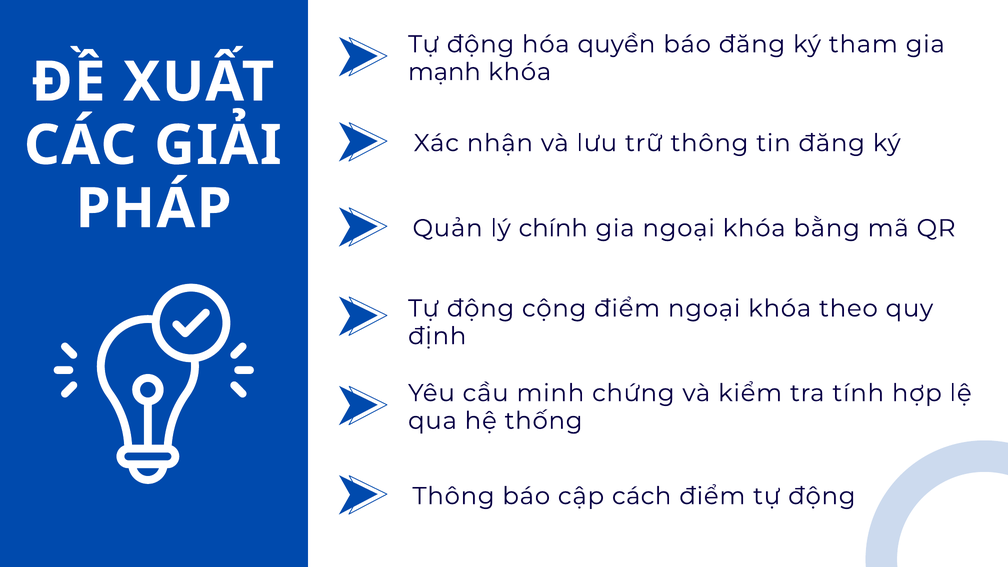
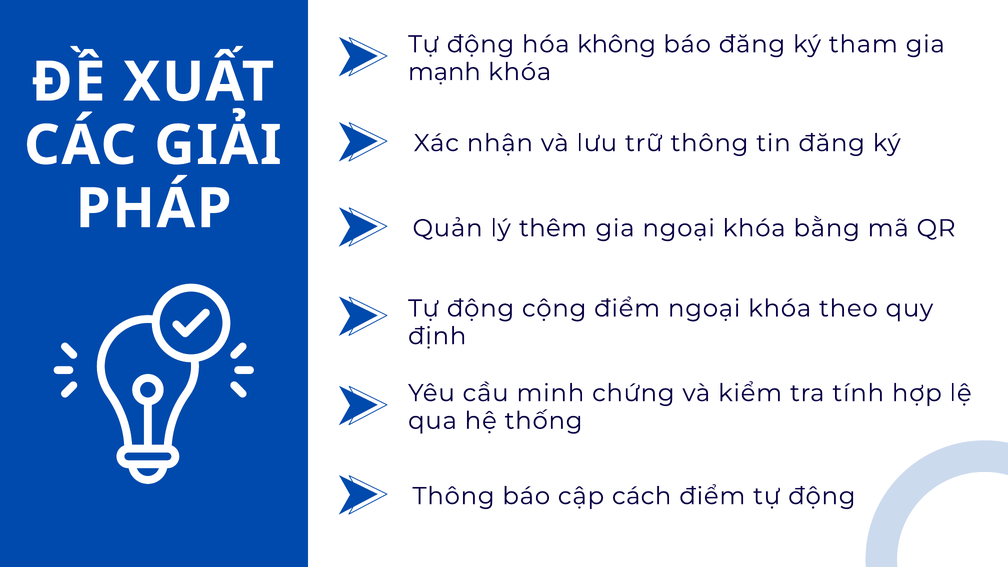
quyền: quyền -> không (617, 44)
chính: chính -> thêm (553, 228)
